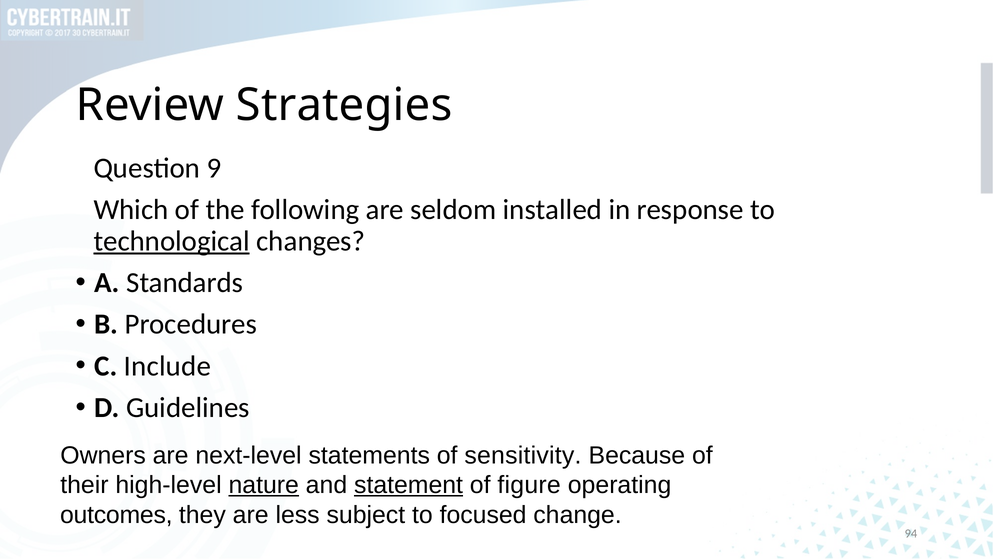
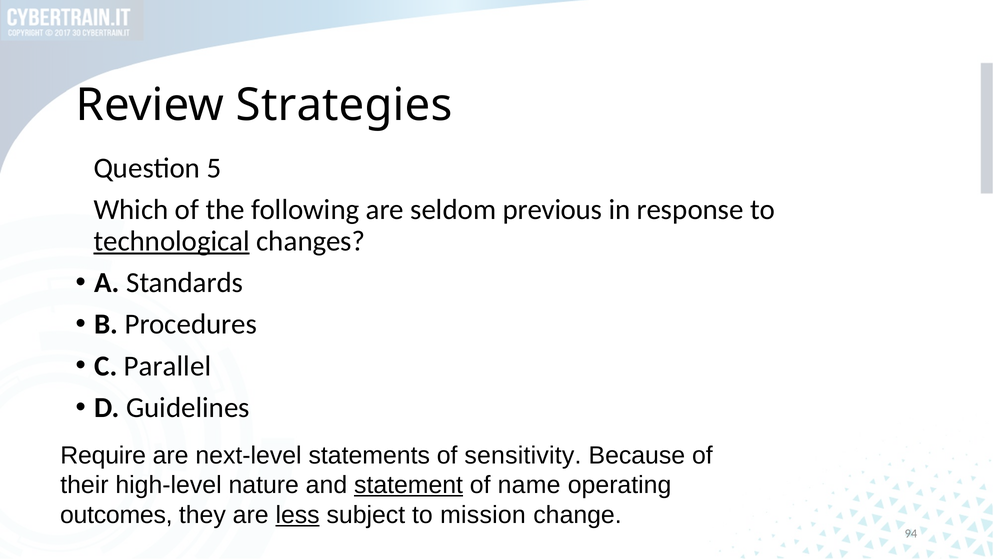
9: 9 -> 5 (214, 168)
installed: installed -> previous (553, 210)
Include: Include -> Parallel (168, 366)
Owners: Owners -> Require (103, 455)
nature underline: present -> none (264, 485)
figure: figure -> name (529, 485)
less underline: none -> present (298, 515)
focused: focused -> mission (483, 515)
